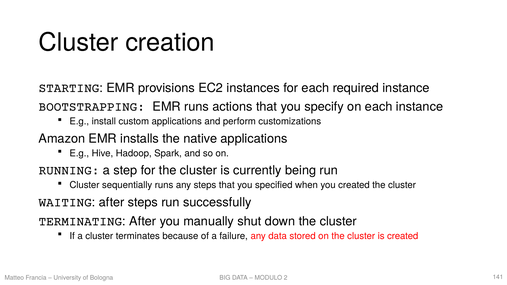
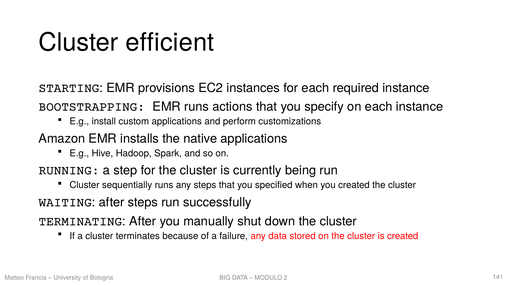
creation: creation -> efficient (170, 43)
